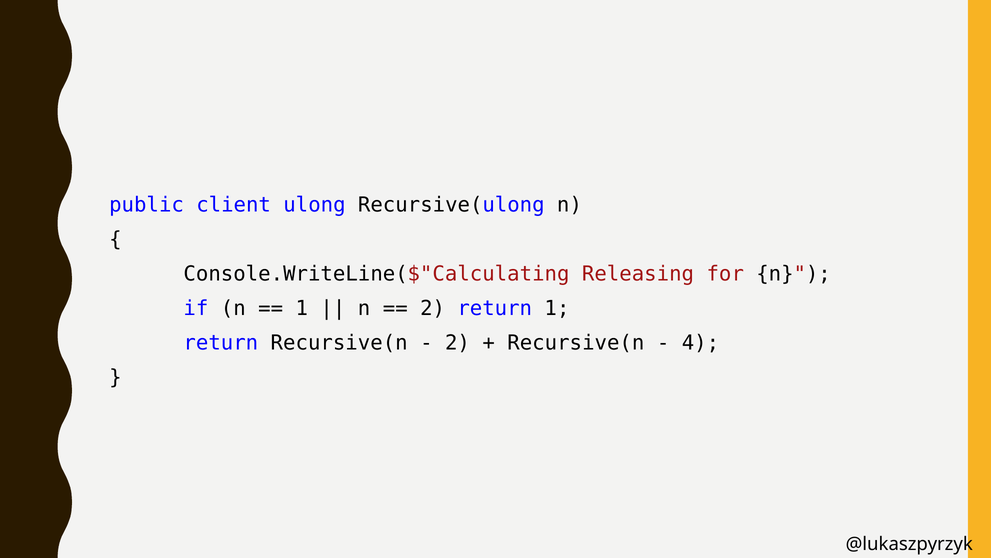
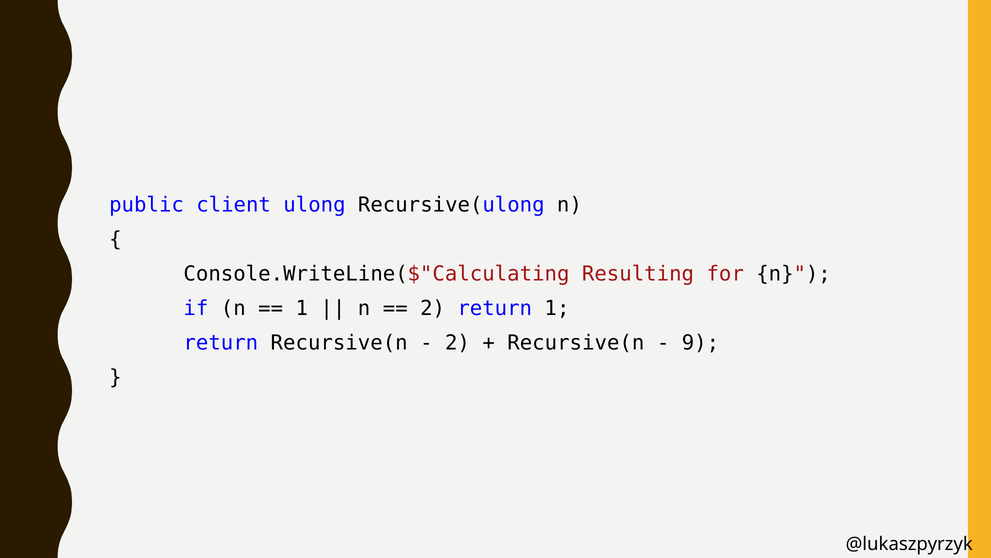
Releasing: Releasing -> Resulting (638, 273)
4: 4 -> 9 (700, 342)
